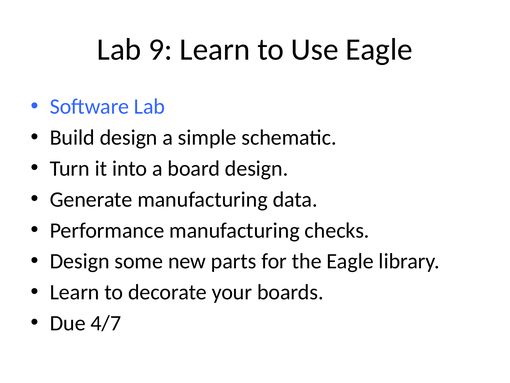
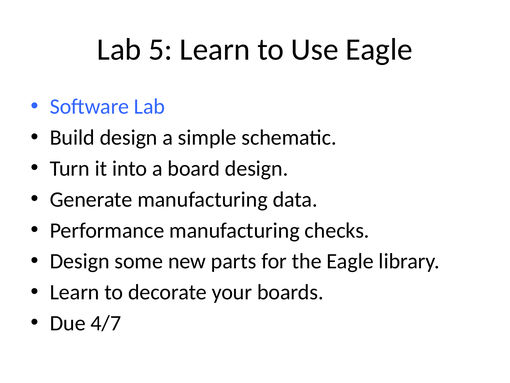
9: 9 -> 5 (160, 49)
